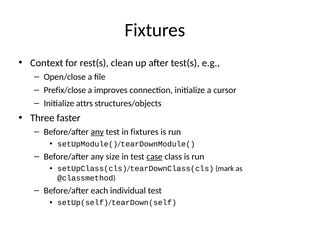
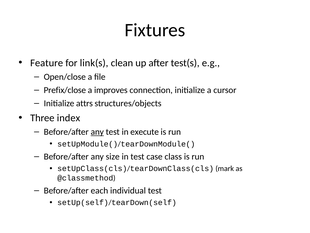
Context: Context -> Feature (47, 63)
rest(s: rest(s -> link(s (94, 63)
faster: faster -> index (68, 118)
in fixtures: fixtures -> execute (145, 132)
case underline: present -> none (155, 156)
